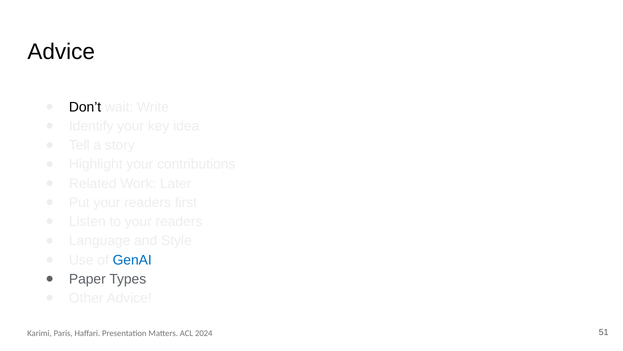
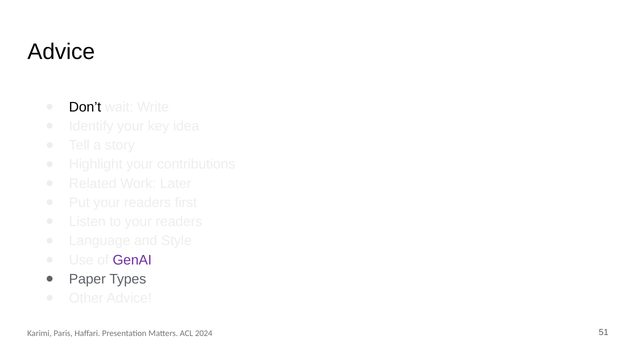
GenAI colour: blue -> purple (132, 260)
